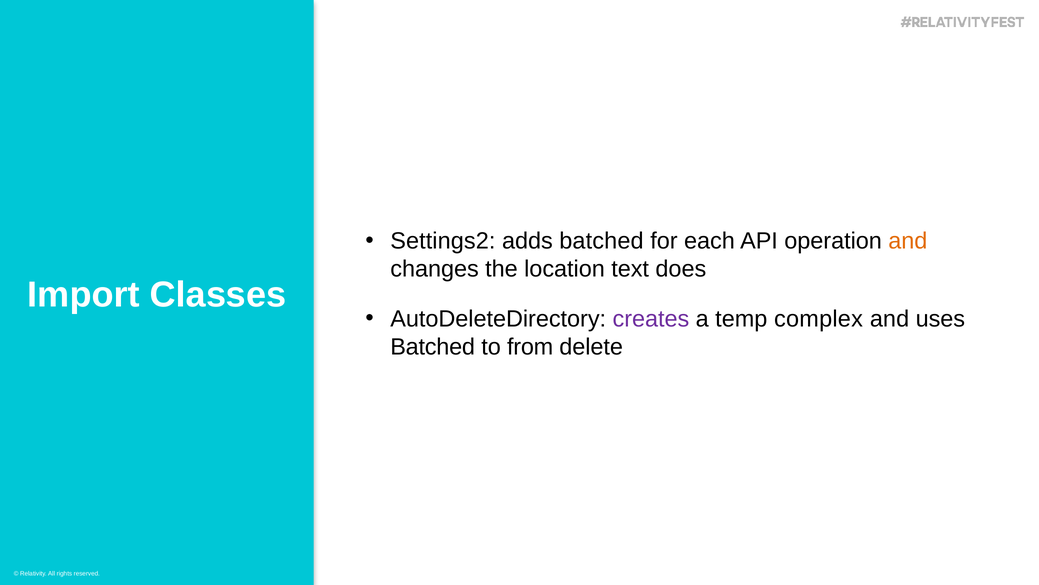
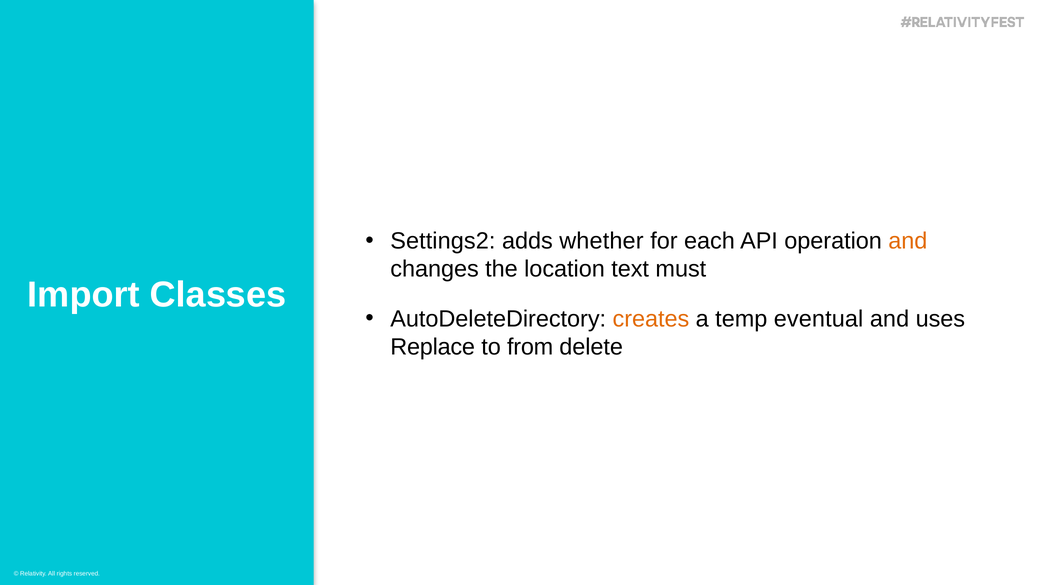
adds batched: batched -> whether (601, 241)
does: does -> must (681, 269)
creates colour: purple -> orange (651, 319)
complex: complex -> eventual (819, 319)
Batched: Batched -> Replace (433, 347)
